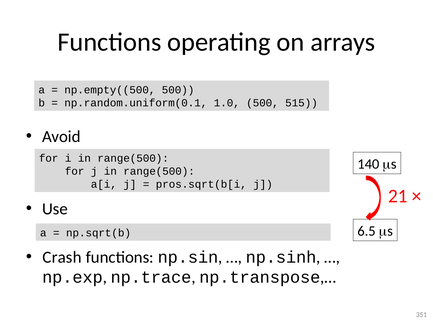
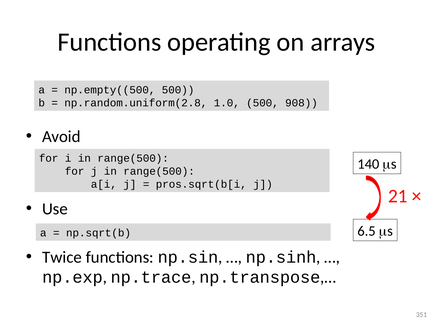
np.random.uniform(0.1: np.random.uniform(0.1 -> np.random.uniform(2.8 (136, 103)
515: 515 -> 908 (301, 103)
Crash: Crash -> Twice (62, 257)
